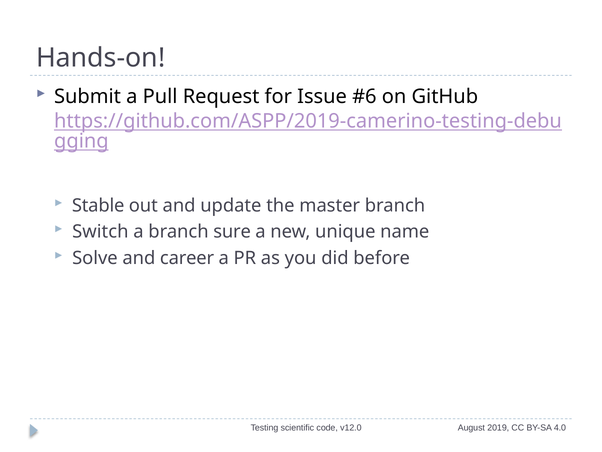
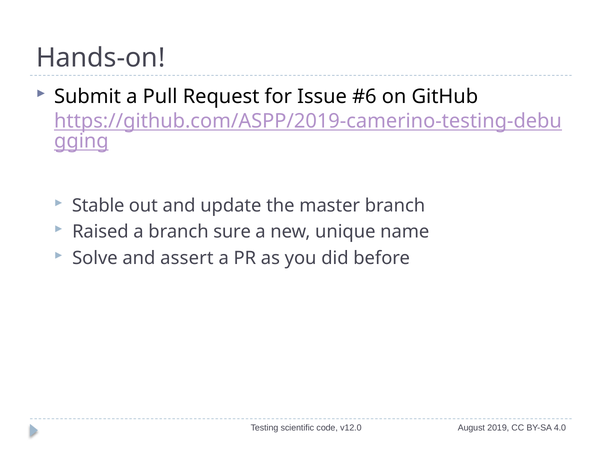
Switch: Switch -> Raised (100, 232)
career: career -> assert (187, 258)
